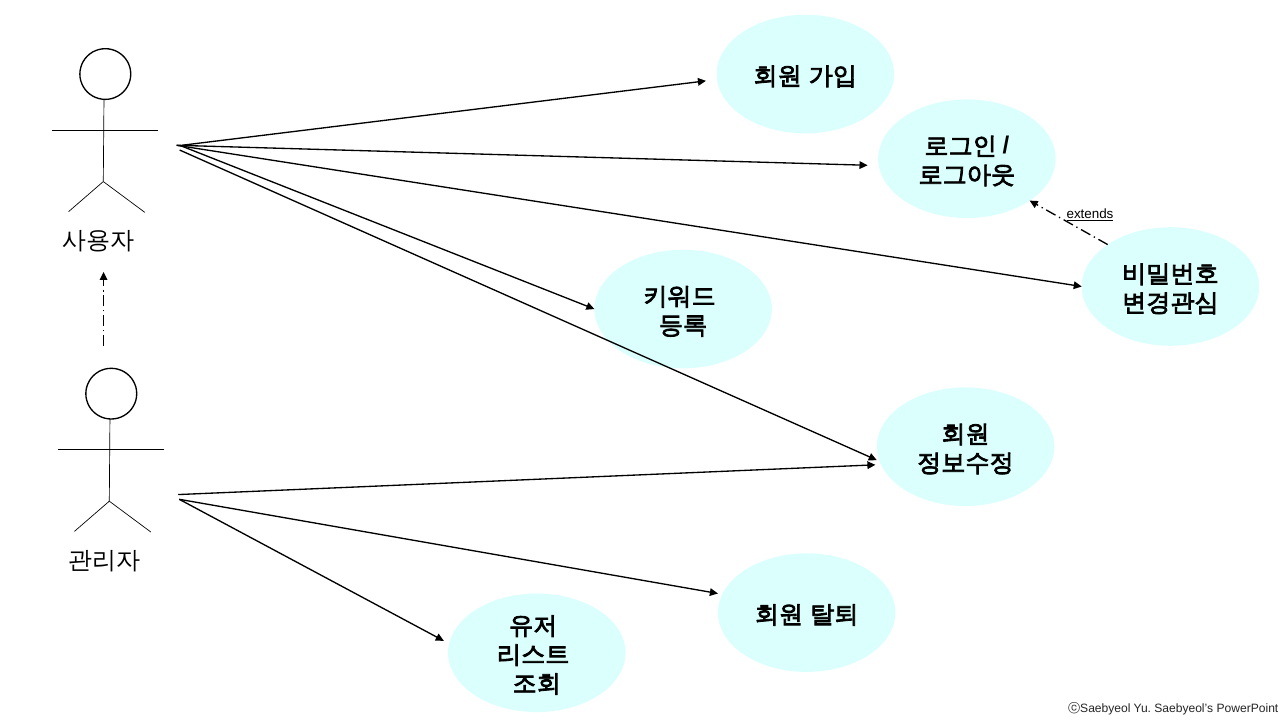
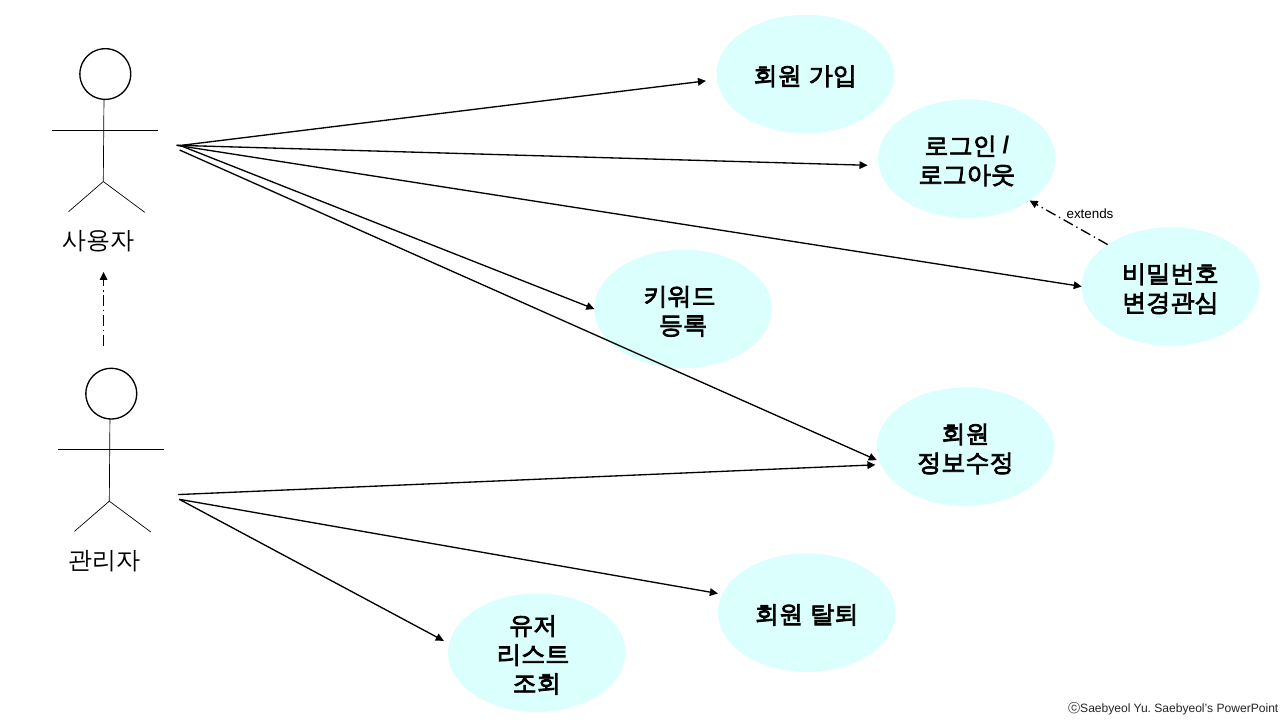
extends underline: present -> none (1090, 215)
